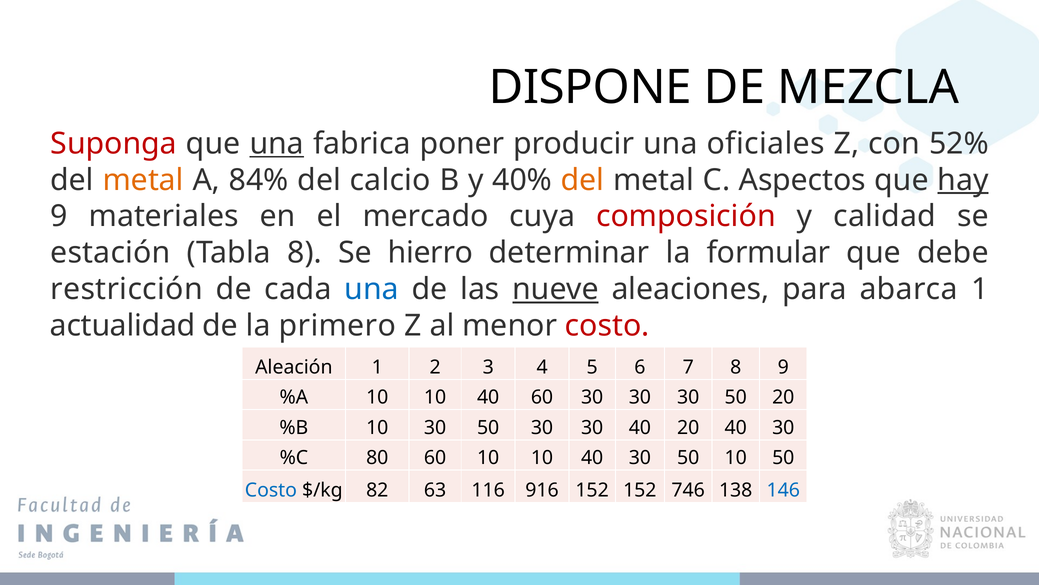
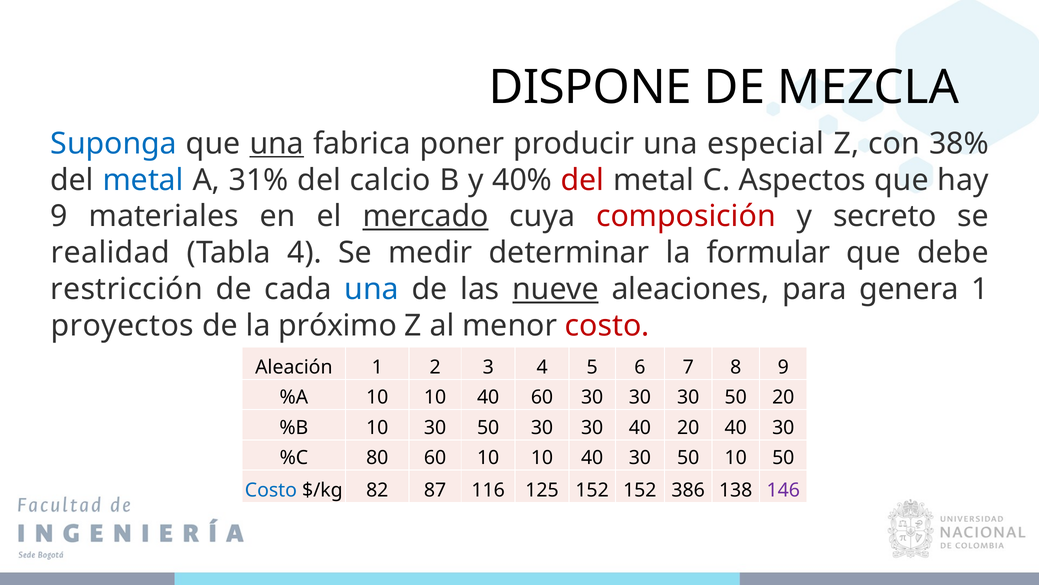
Suponga colour: red -> blue (114, 143)
oficiales: oficiales -> especial (766, 143)
52%: 52% -> 38% (959, 143)
metal colour: orange -> blue (143, 180)
84%: 84% -> 31% (259, 180)
del colour: orange -> red (583, 180)
hay underline: present -> none (963, 180)
mercado underline: none -> present (426, 216)
calidad: calidad -> secreto (885, 216)
estación: estación -> realidad (110, 253)
Tabla 8: 8 -> 4 (304, 253)
hierro: hierro -> medir (430, 253)
abarca: abarca -> genera (909, 289)
actualidad: actualidad -> proyectos (122, 325)
primero: primero -> próximo (338, 325)
63: 63 -> 87 (435, 490)
916: 916 -> 125 (542, 490)
746: 746 -> 386 (688, 490)
146 colour: blue -> purple (783, 490)
